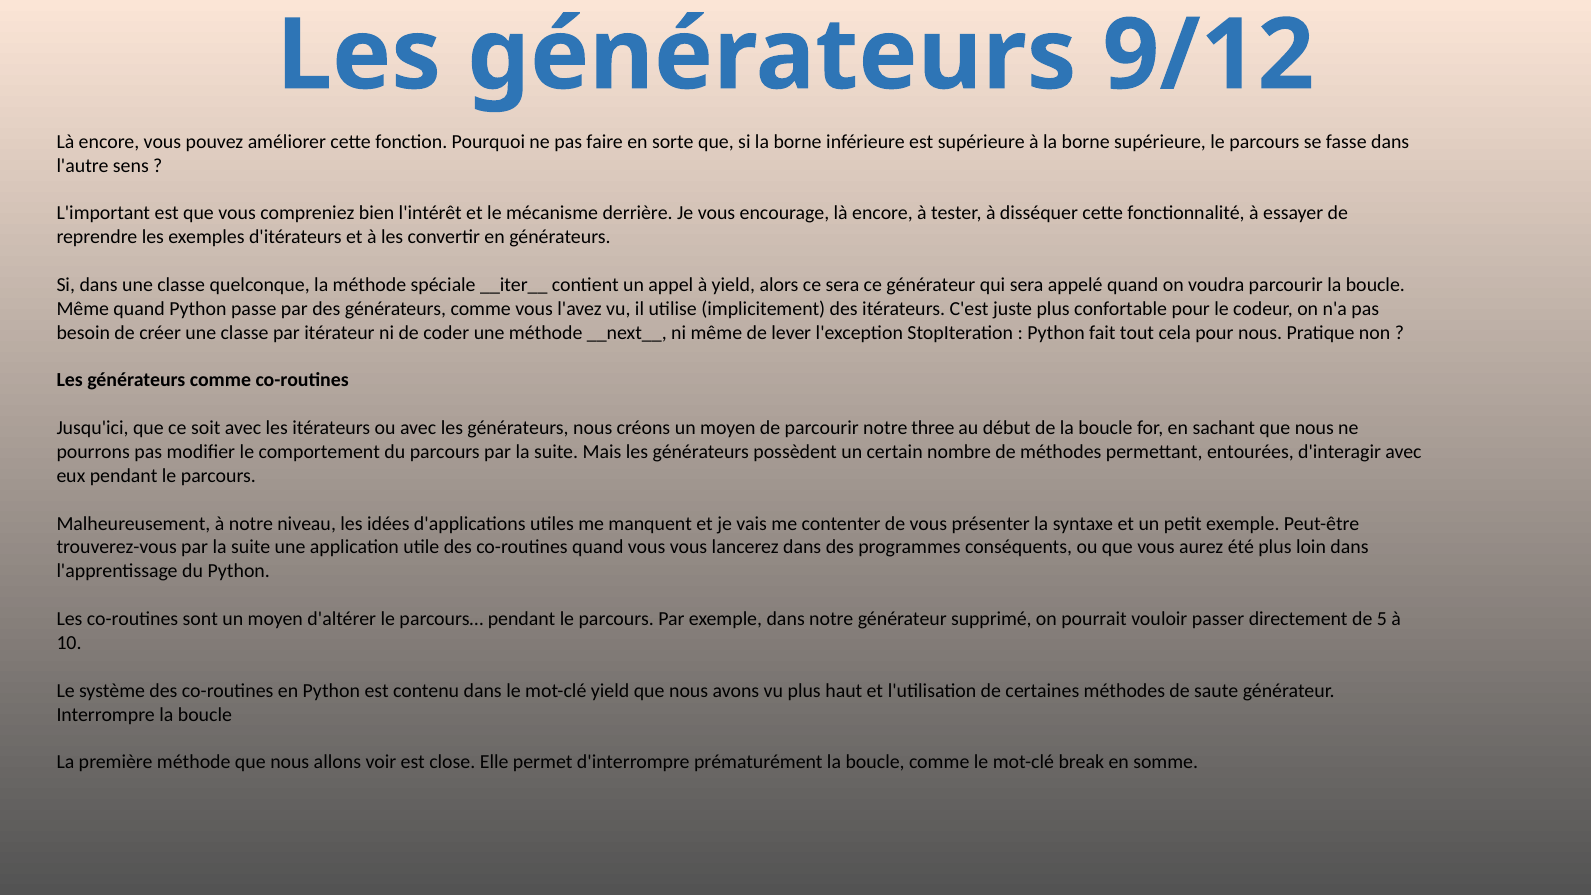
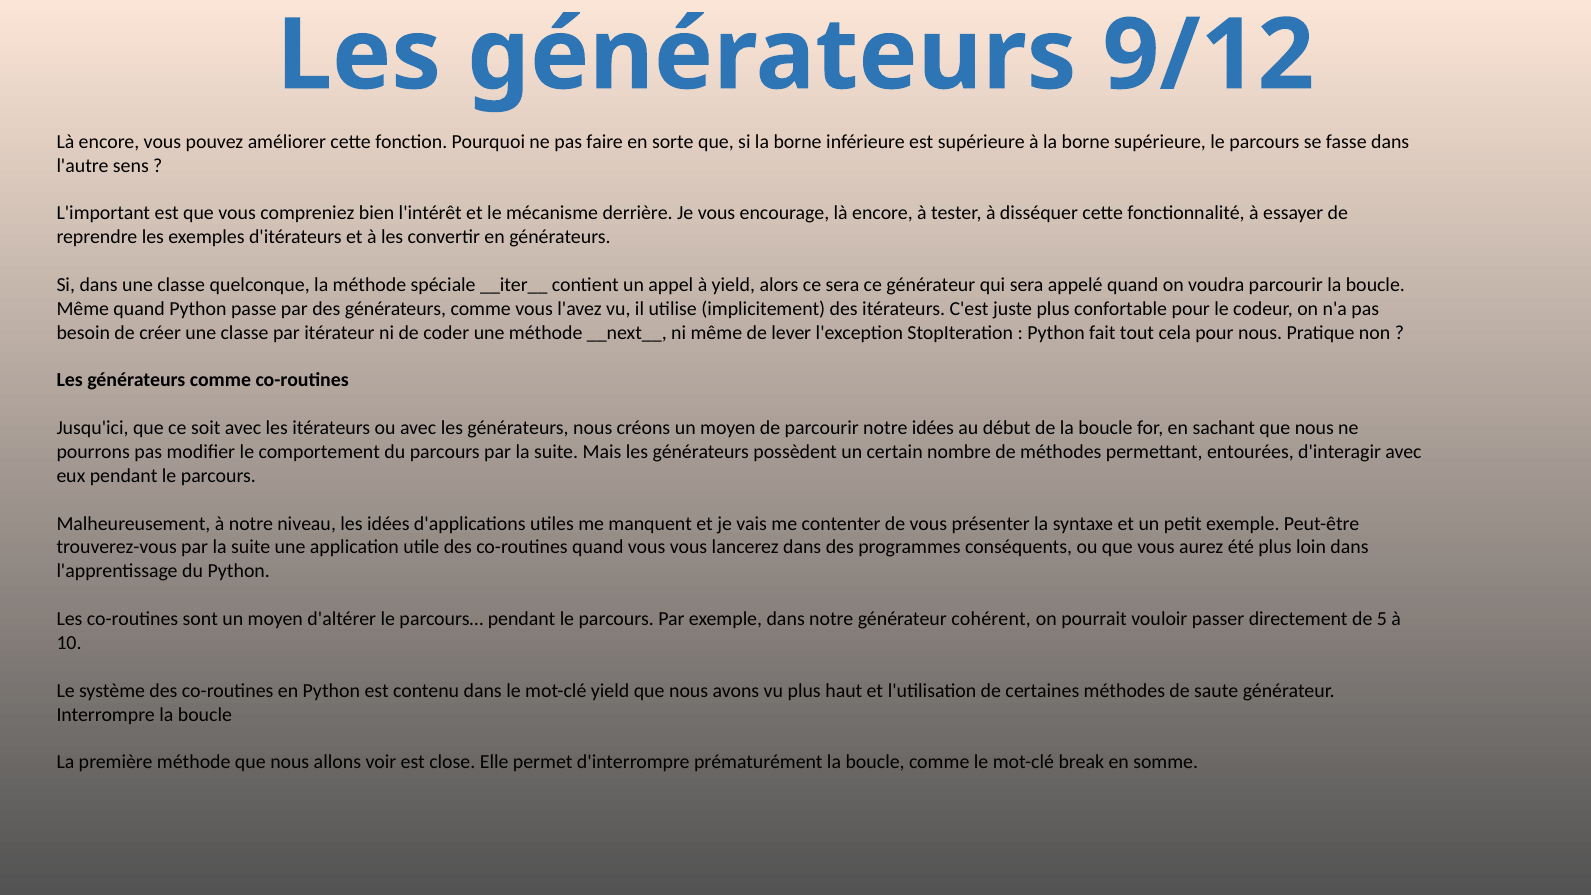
notre three: three -> idées (933, 428)
supprimé: supprimé -> cohérent (991, 619)
